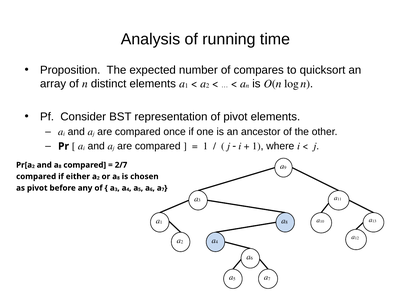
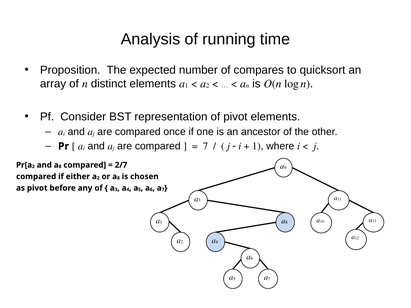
1: 1 -> 7 (205, 146)
